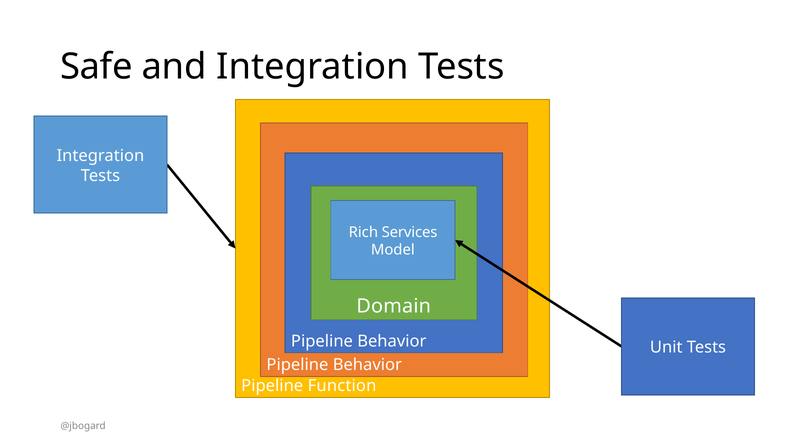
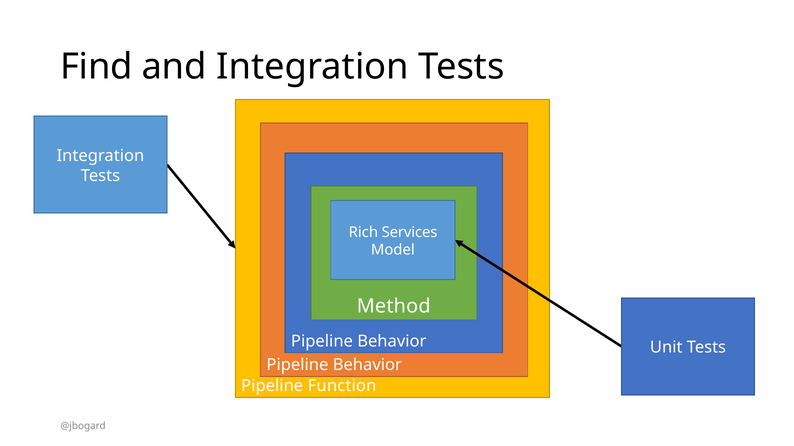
Safe: Safe -> Find (96, 67)
Domain: Domain -> Method (394, 307)
